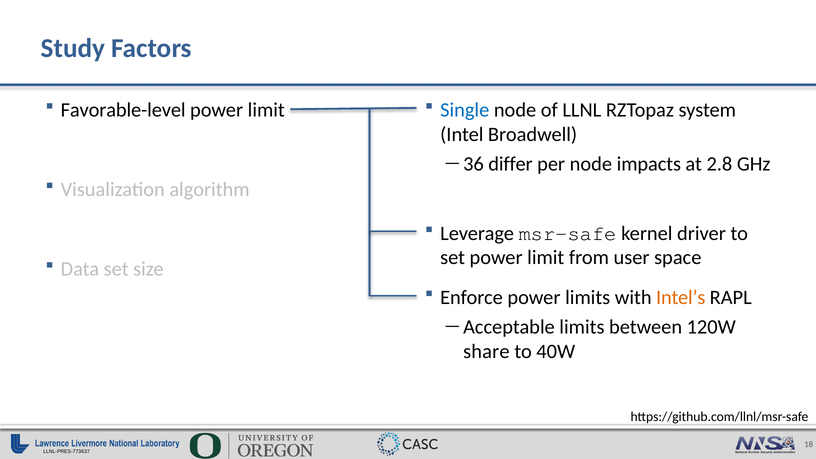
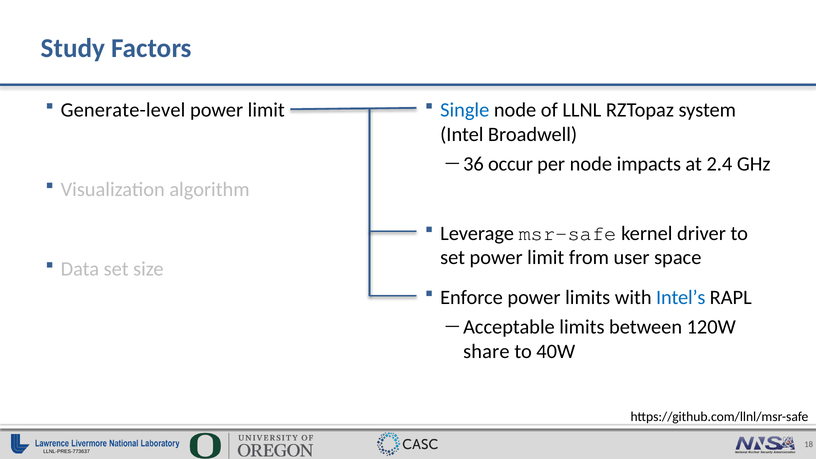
Favorable-level: Favorable-level -> Generate-level (123, 110)
differ: differ -> occur (511, 164)
2.8: 2.8 -> 2.4 (719, 164)
Intel’s colour: orange -> blue (681, 298)
